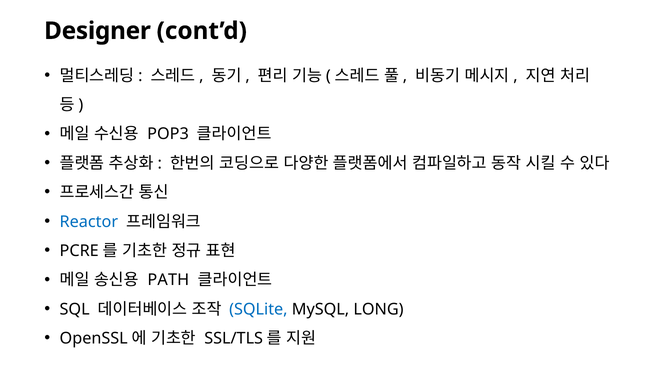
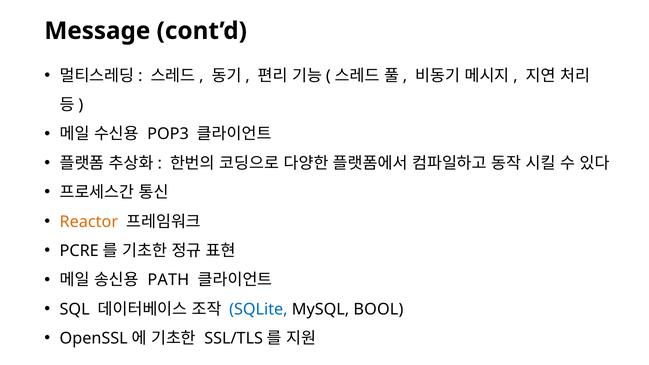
Designer: Designer -> Message (97, 31)
Reactor colour: blue -> orange (89, 222)
LONG: LONG -> BOOL (378, 309)
